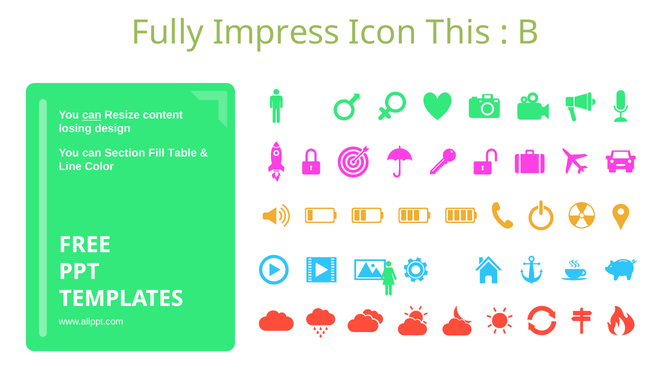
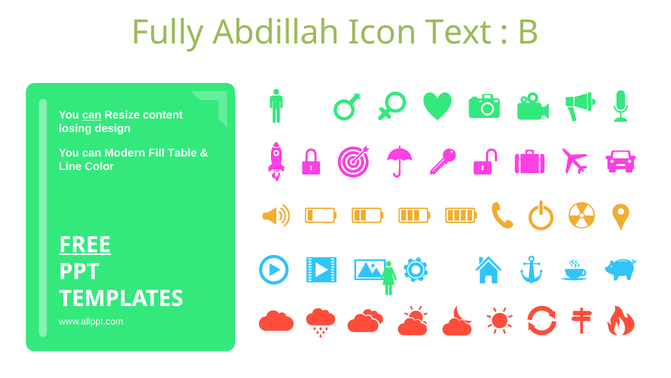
Impress: Impress -> Abdillah (276, 32)
This: This -> Text (458, 32)
Section: Section -> Modern (125, 153)
FREE underline: none -> present (85, 244)
